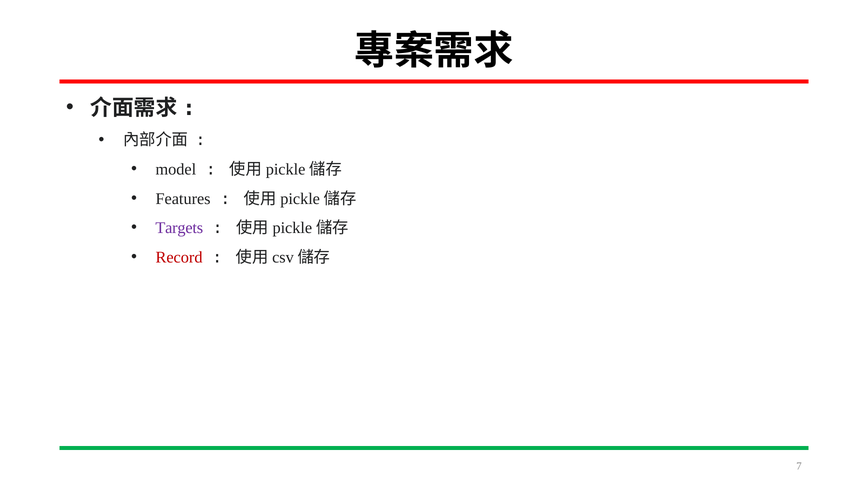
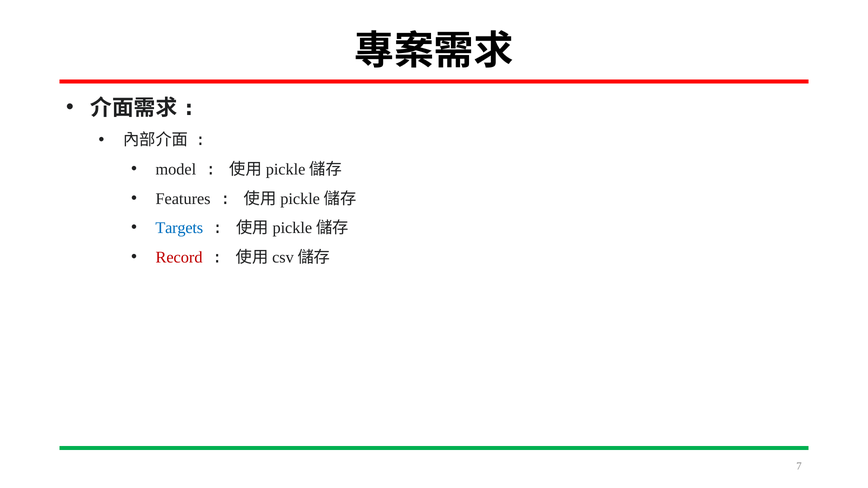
Targets colour: purple -> blue (179, 228)
